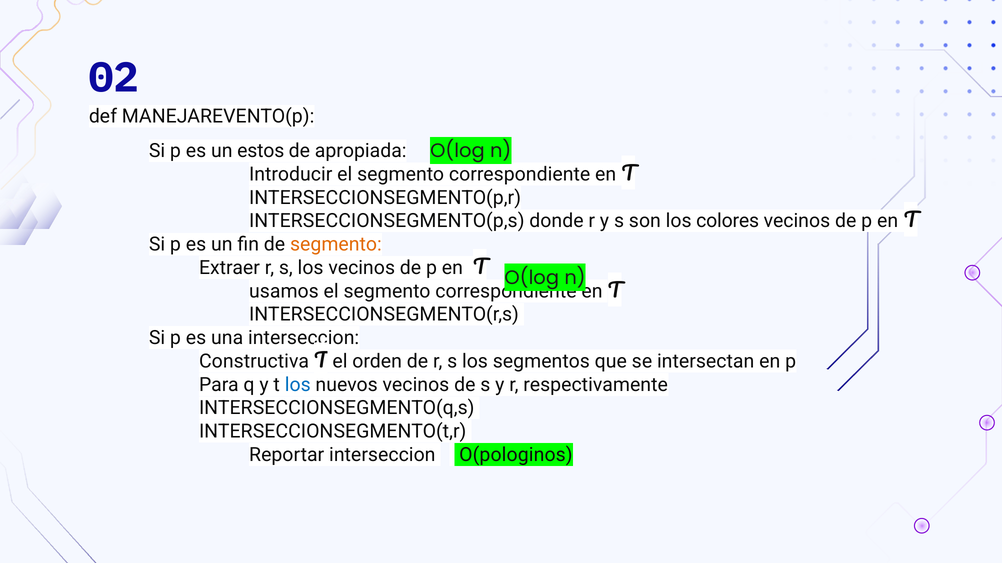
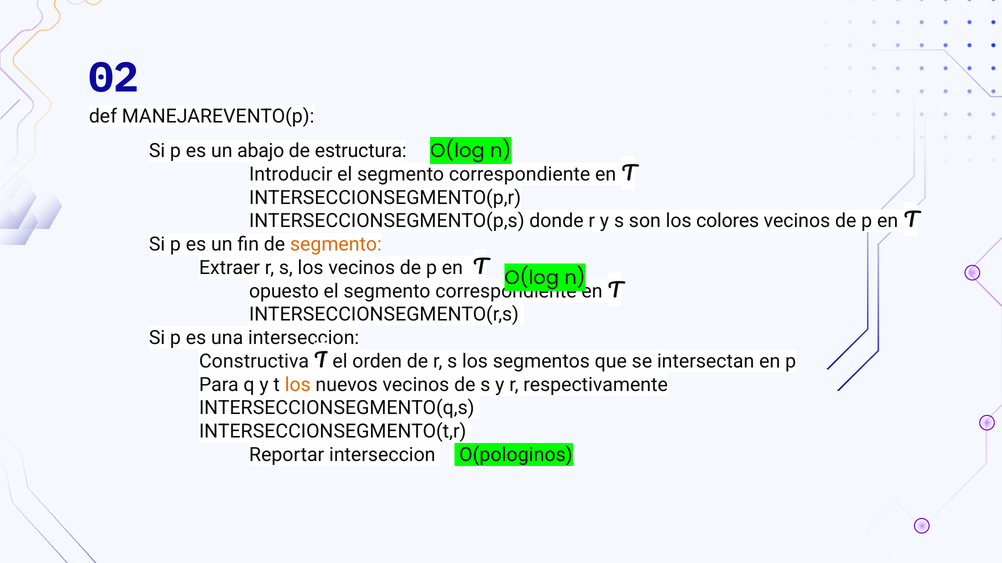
estos: estos -> abajo (261, 151)
apropiada: apropiada -> estructura (361, 151)
usamos: usamos -> opuesto (284, 291)
los colour: blue -> orange (298, 385)
